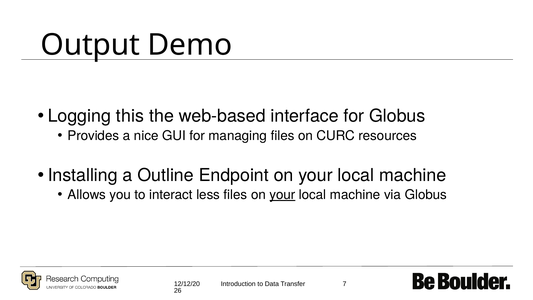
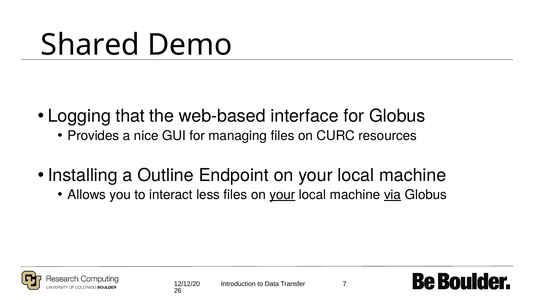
Output: Output -> Shared (90, 45)
this: this -> that (130, 116)
via underline: none -> present (393, 195)
